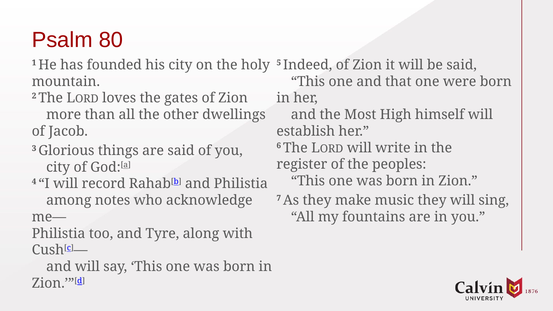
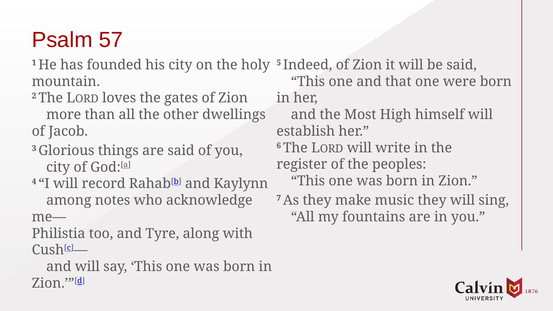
80: 80 -> 57 (111, 40)
and Philistia: Philistia -> Kaylynn (241, 184)
